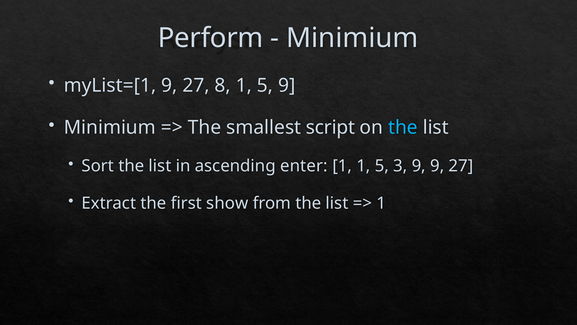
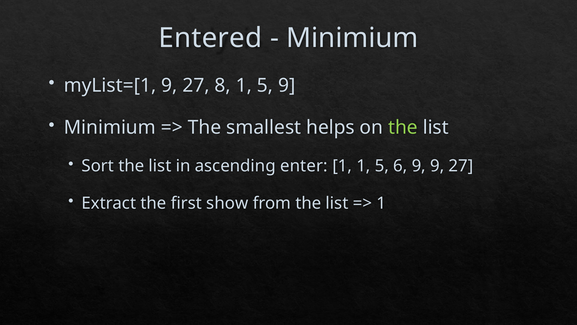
Perform: Perform -> Entered (210, 38)
script: script -> helps (330, 127)
the colour: light blue -> light green (403, 127)
3: 3 -> 6 (400, 166)
